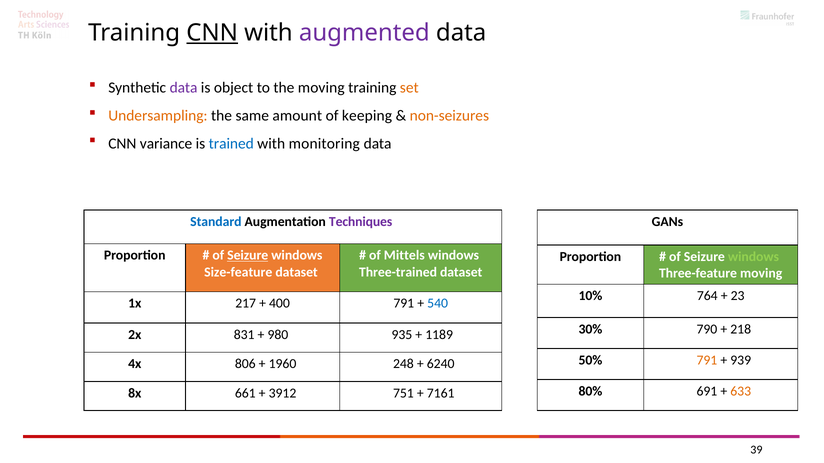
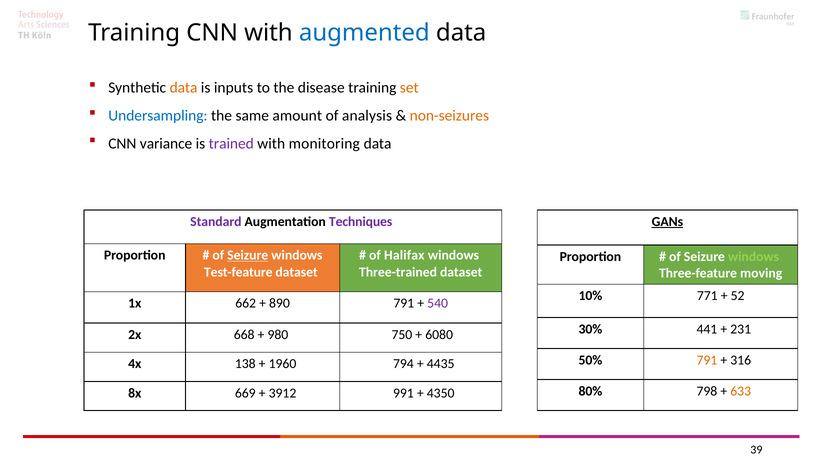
CNN underline: present -> none (212, 33)
augmented colour: purple -> blue (364, 33)
data colour: purple -> orange (184, 88)
object: object -> inputs (234, 88)
the moving: moving -> disease (321, 88)
Undersampling colour: orange -> blue (158, 116)
keeping: keeping -> analysis (367, 116)
trained colour: blue -> purple (231, 144)
Standard colour: blue -> purple (216, 222)
GANs underline: none -> present (667, 222)
Mittels: Mittels -> Halifax (404, 256)
Size-feature: Size-feature -> Test-feature (238, 272)
764: 764 -> 771 (707, 296)
23: 23 -> 52 (738, 296)
217: 217 -> 662 (246, 304)
400: 400 -> 890 (279, 304)
540 colour: blue -> purple (438, 304)
790: 790 -> 441 (707, 329)
218: 218 -> 231 (741, 329)
831: 831 -> 668 (244, 335)
935: 935 -> 750 (402, 335)
1189: 1189 -> 6080 (439, 335)
939: 939 -> 316 (741, 361)
806: 806 -> 138 (245, 364)
248: 248 -> 794 (403, 364)
6240: 6240 -> 4435 (441, 364)
691: 691 -> 798 (707, 392)
661: 661 -> 669 (245, 393)
751: 751 -> 991 (403, 393)
7161: 7161 -> 4350 (441, 393)
